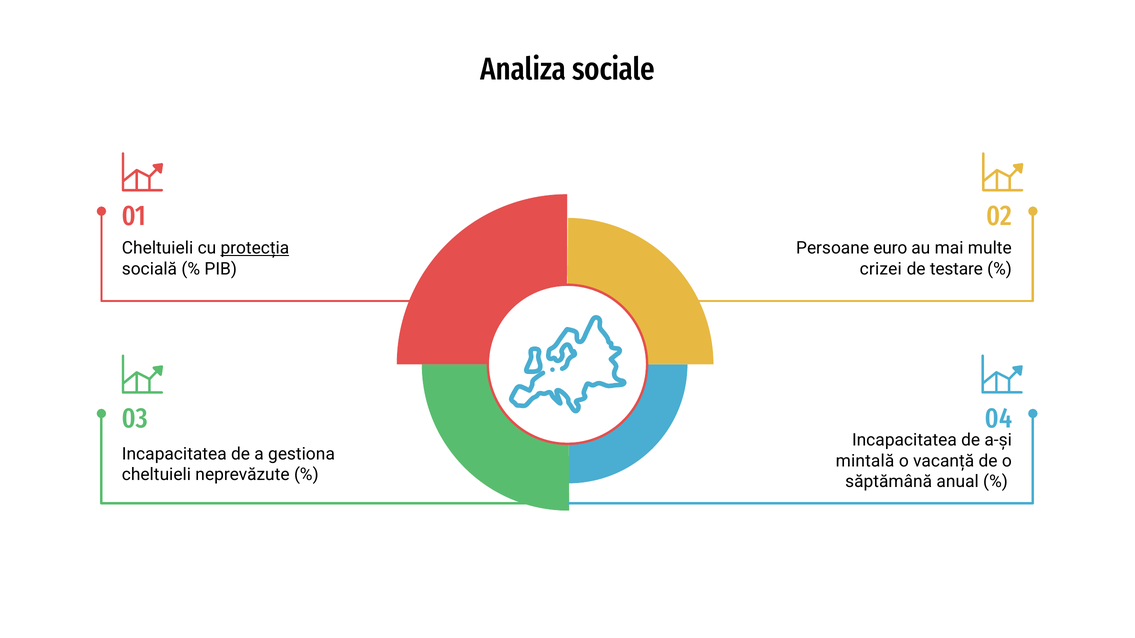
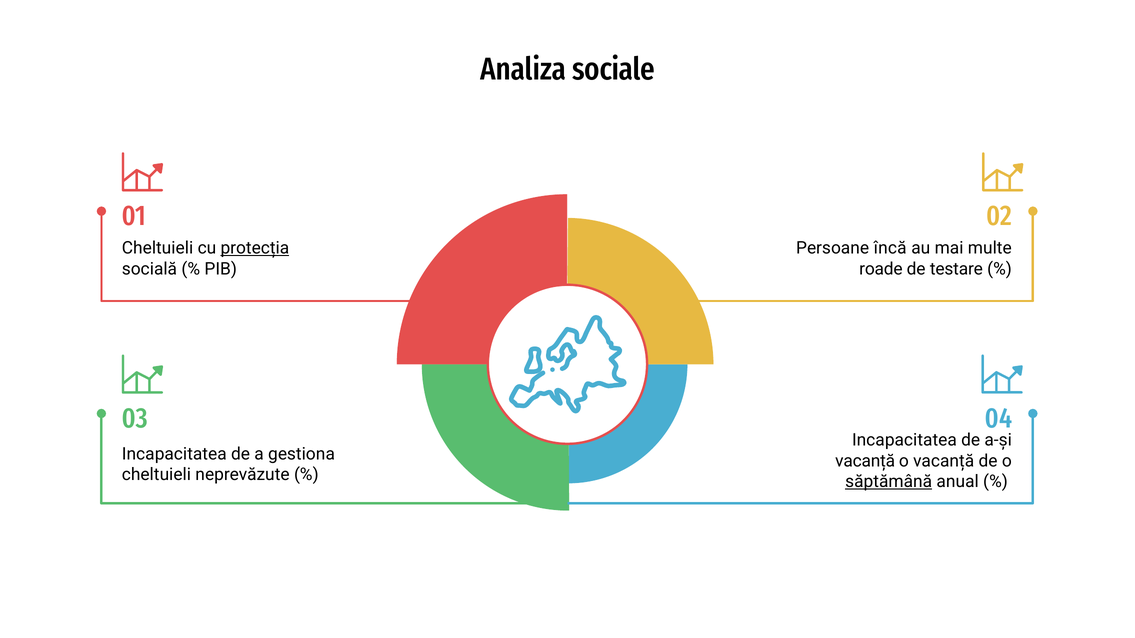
euro: euro -> încă (890, 248)
crizei: crizei -> roade (881, 269)
mintală: mintală -> vacanță (865, 461)
săptămână underline: none -> present (889, 482)
